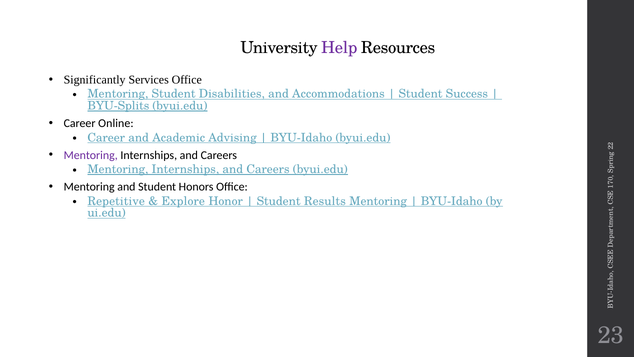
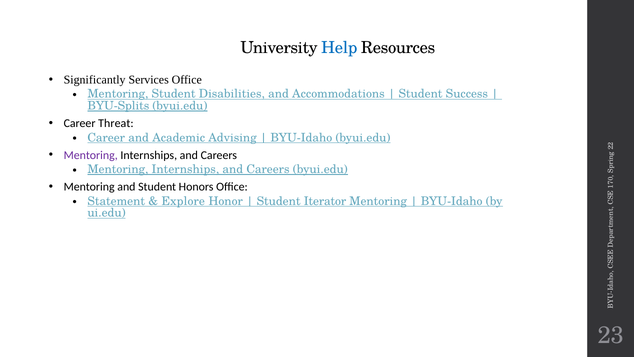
Help colour: purple -> blue (339, 48)
Online: Online -> Threat (116, 123)
Repetitive: Repetitive -> Statement (116, 201)
Results: Results -> Iterator (325, 201)
